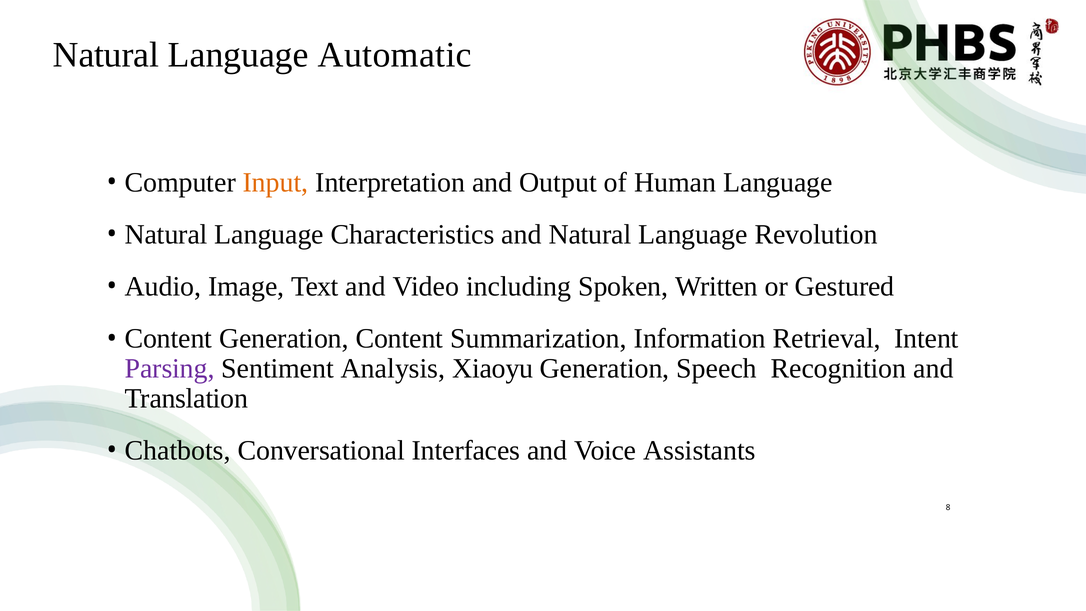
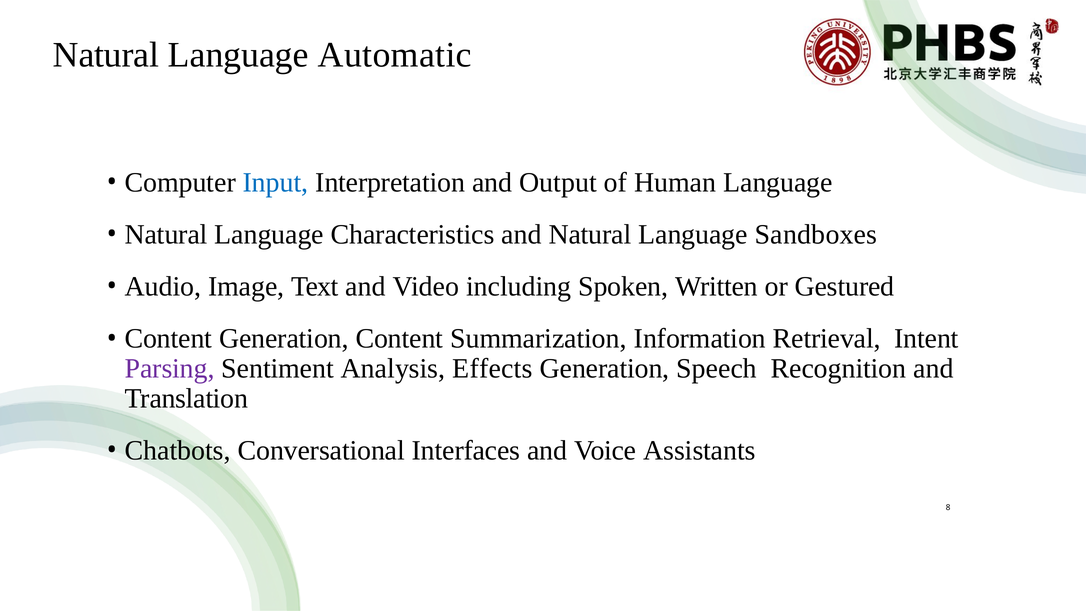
Input colour: orange -> blue (276, 182)
Revolution: Revolution -> Sandboxes (816, 234)
Xiaoyu: Xiaoyu -> Effects (493, 368)
